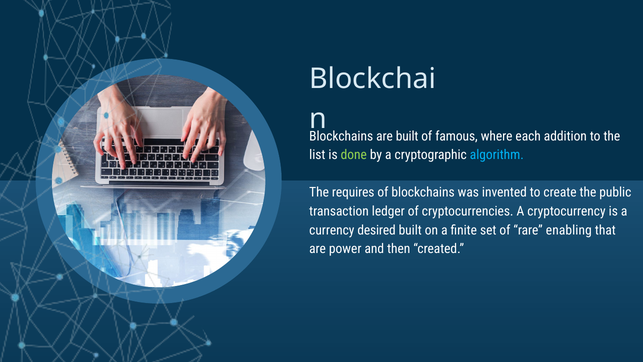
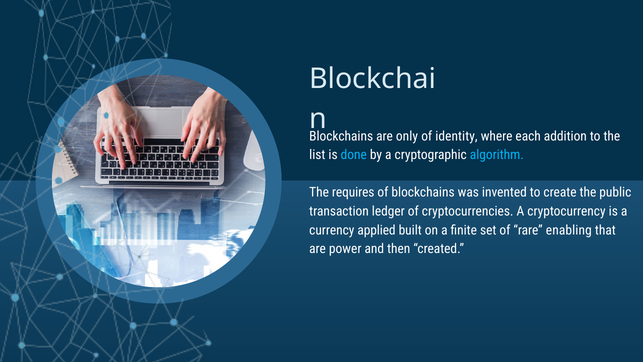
are built: built -> only (407, 136)
famous: famous -> identity (456, 136)
done colour: light green -> light blue (354, 155)
desired: desired -> applied (377, 230)
